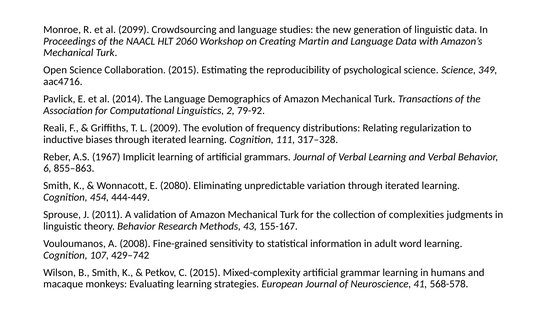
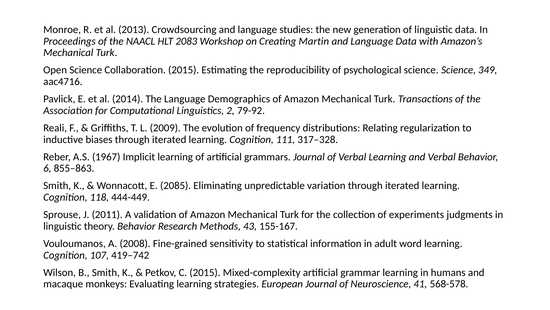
2099: 2099 -> 2013 (134, 29)
2060: 2060 -> 2083 (186, 41)
2080: 2080 -> 2085 (176, 185)
454: 454 -> 118 (99, 197)
complexities: complexities -> experiments (417, 214)
429–742: 429–742 -> 419–742 (130, 255)
